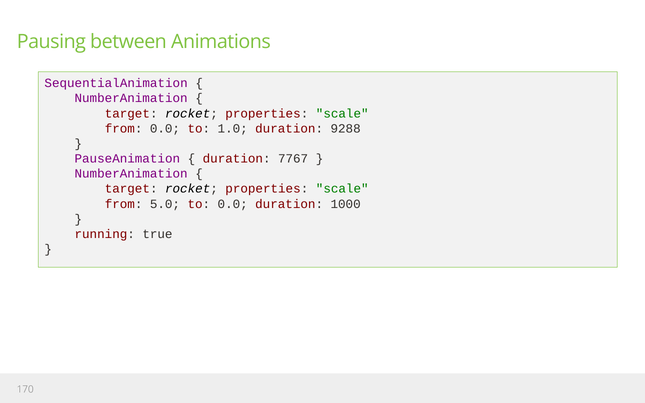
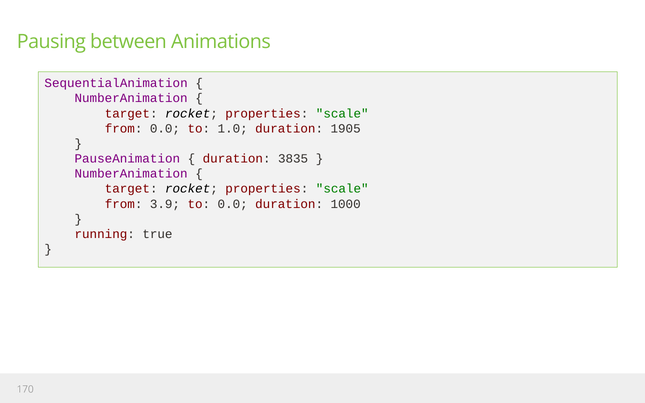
9288: 9288 -> 1905 (346, 129)
7767: 7767 -> 3835 (293, 159)
5.0: 5.0 -> 3.9 (165, 204)
